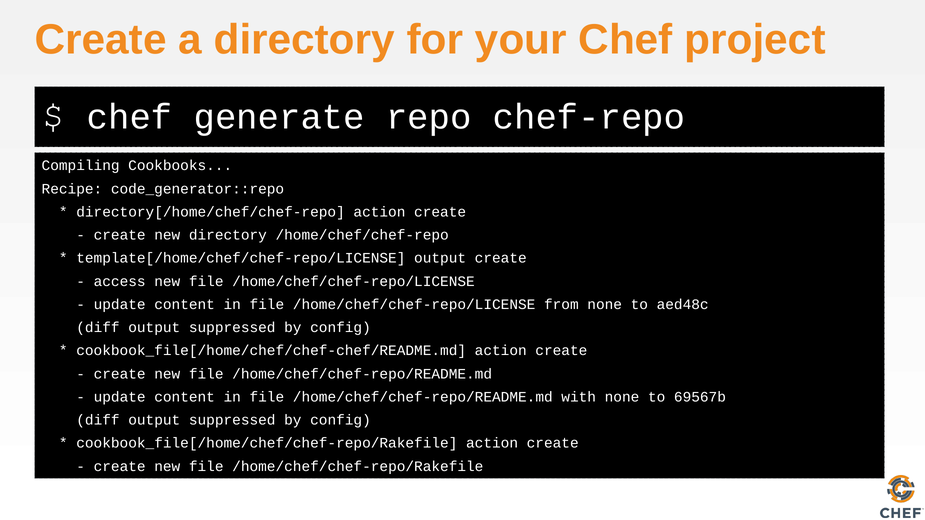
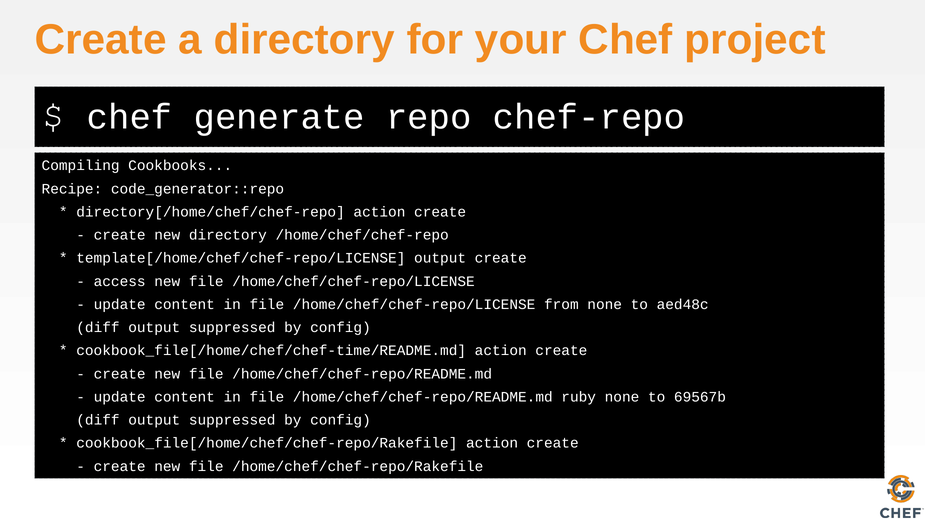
cookbook_file[/home/chef/chef-chef/README.md: cookbook_file[/home/chef/chef-chef/README.md -> cookbook_file[/home/chef/chef-time/README.md (271, 351)
with: with -> ruby (579, 397)
